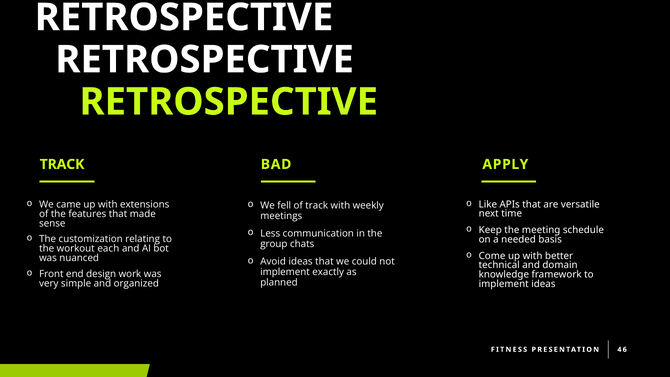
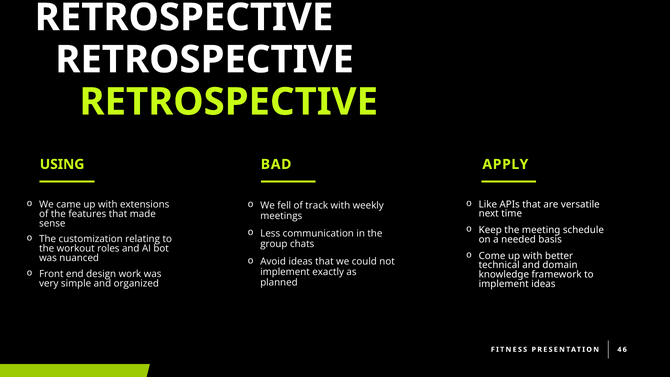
TRACK: TRACK -> USING (62, 164)
each: each -> roles (108, 249)
